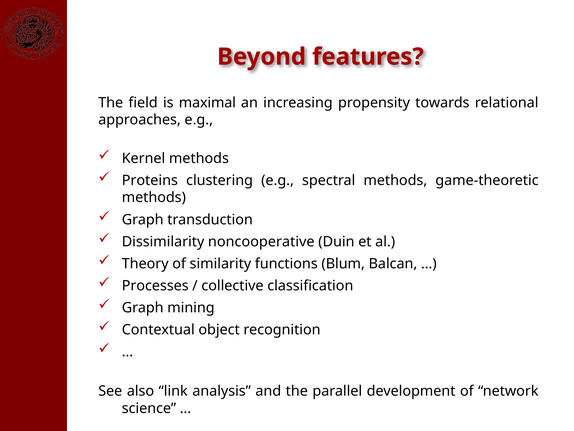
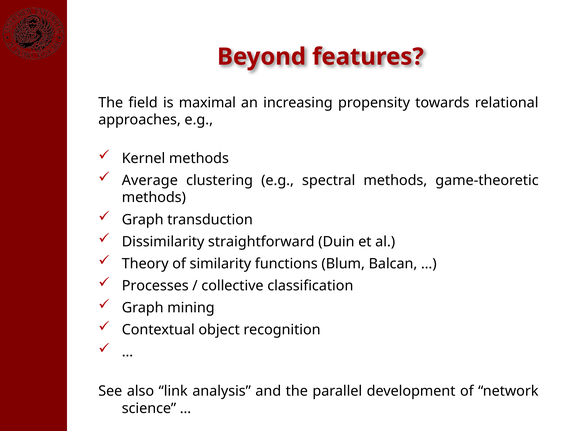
Proteins: Proteins -> Average (150, 180)
noncooperative: noncooperative -> straightforward (261, 241)
